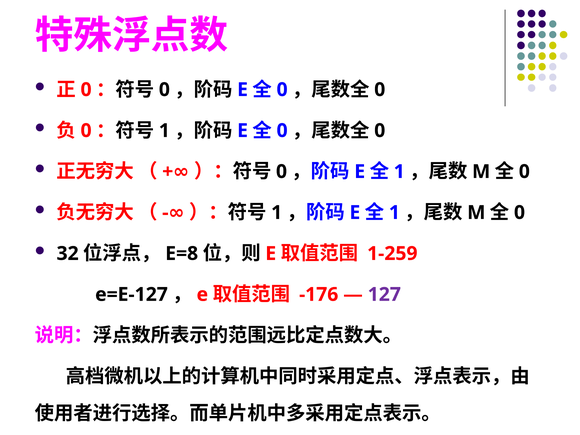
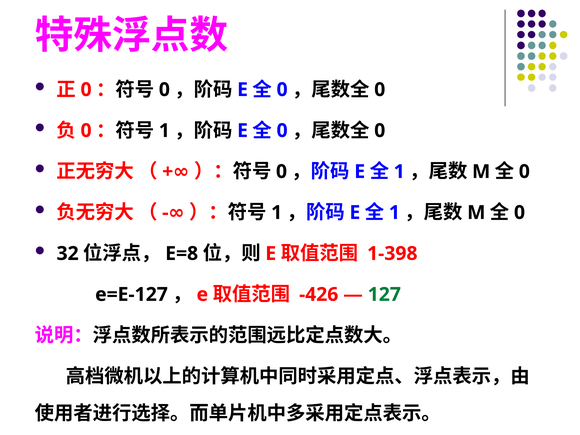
1-259: 1-259 -> 1-398 (392, 254)
-176: -176 -> -426 (319, 295)
127 colour: purple -> green (384, 295)
